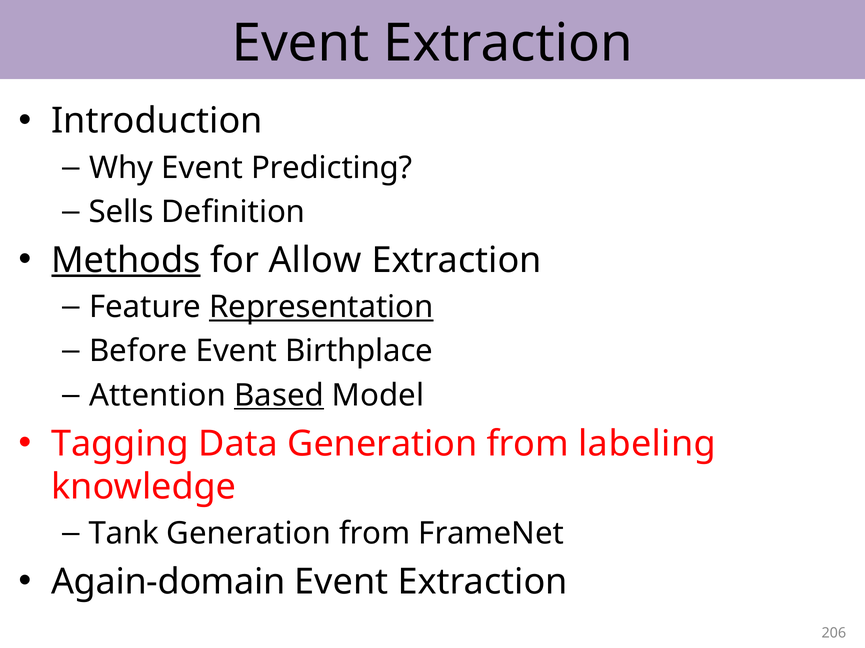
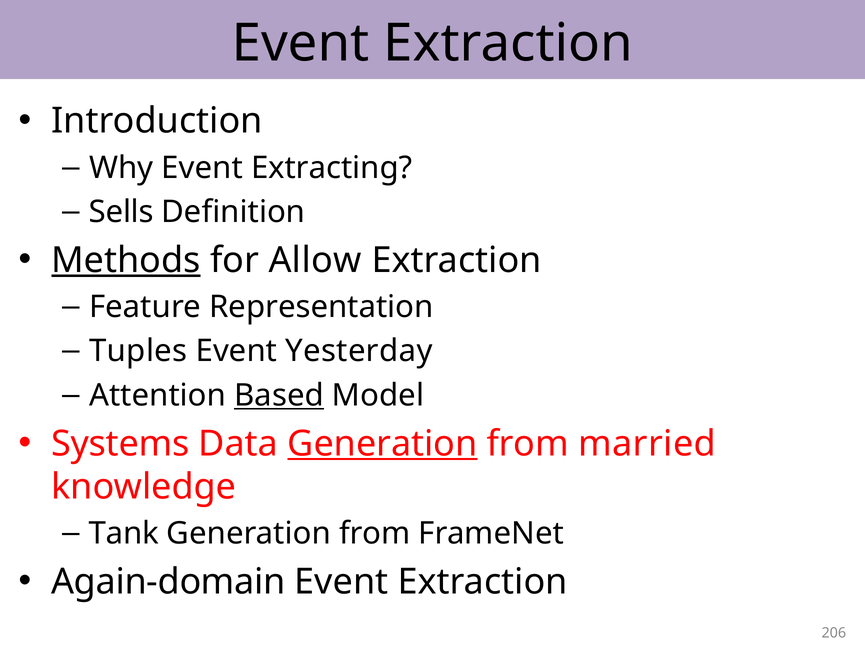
Predicting: Predicting -> Extracting (332, 168)
Representation underline: present -> none (321, 307)
Before: Before -> Tuples (138, 352)
Birthplace: Birthplace -> Yesterday (359, 352)
Tagging: Tagging -> Systems (120, 444)
Generation underline: none -> present (382, 444)
labeling: labeling -> married (647, 444)
